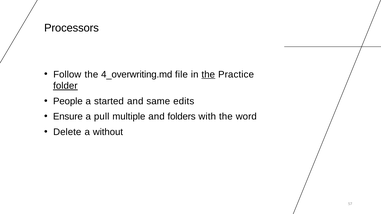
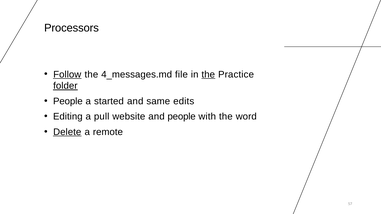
Follow underline: none -> present (67, 74)
4_overwriting.md: 4_overwriting.md -> 4_messages.md (137, 74)
Ensure: Ensure -> Editing (68, 117)
multiple: multiple -> website (129, 117)
and folders: folders -> people (182, 117)
Delete underline: none -> present (67, 132)
without: without -> remote (108, 132)
